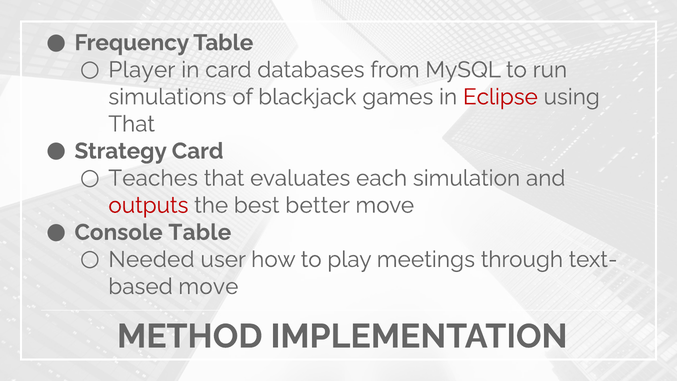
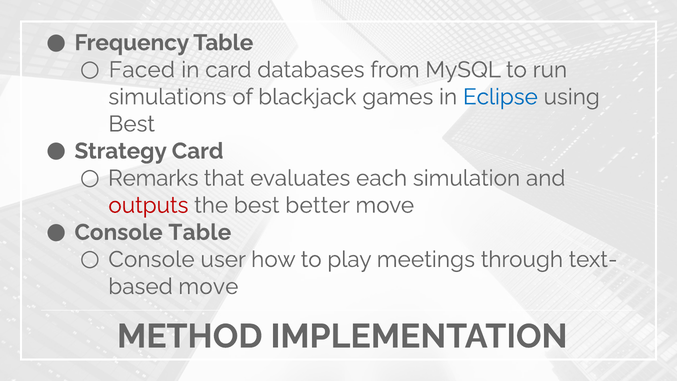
Player: Player -> Faced (142, 70)
Eclipse colour: red -> blue (500, 97)
That: That -> Best (132, 124)
Teaches: Teaches -> Remarks (153, 178)
Needed: Needed -> Console (151, 259)
